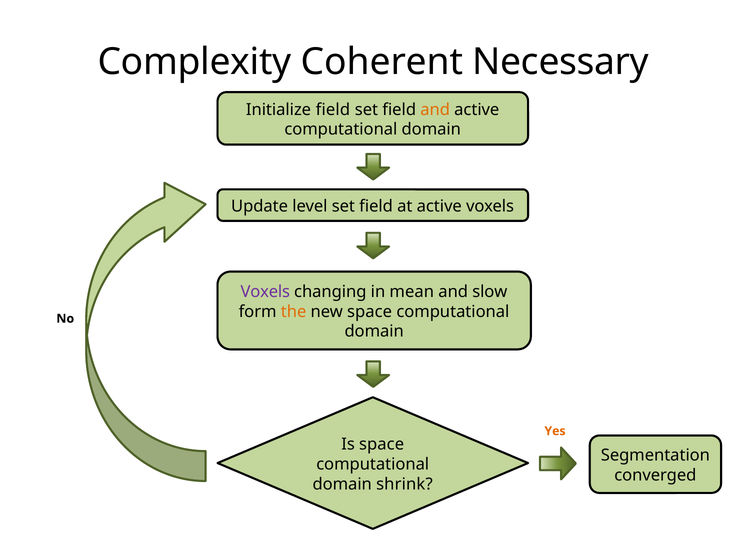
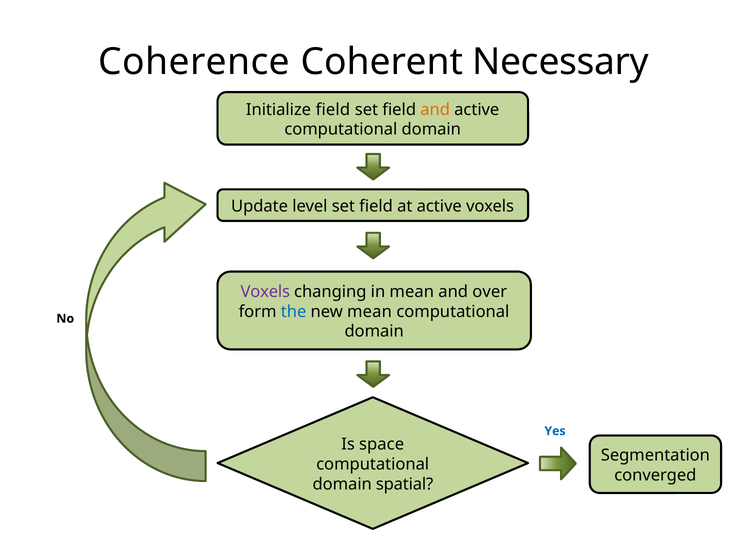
Complexity: Complexity -> Coherence (194, 62)
slow: slow -> over (490, 291)
the colour: orange -> blue (294, 311)
new space: space -> mean (369, 311)
Yes colour: orange -> blue (555, 431)
shrink: shrink -> spatial (405, 484)
